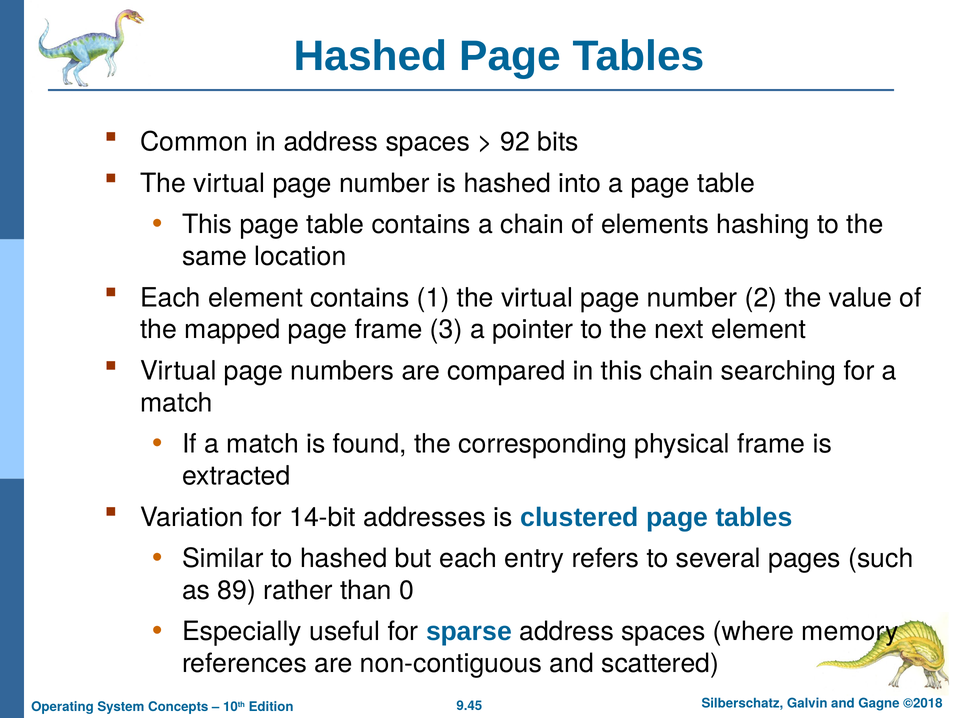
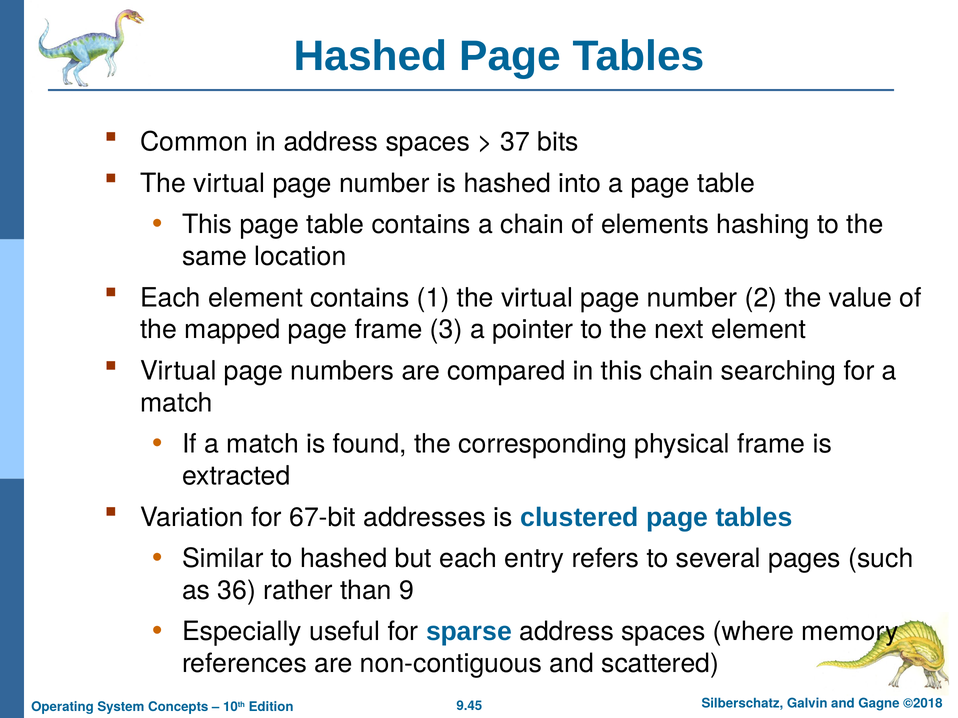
92: 92 -> 37 (515, 142)
14-bit: 14-bit -> 67-bit (323, 518)
89: 89 -> 36 (237, 591)
0: 0 -> 9 (407, 591)
